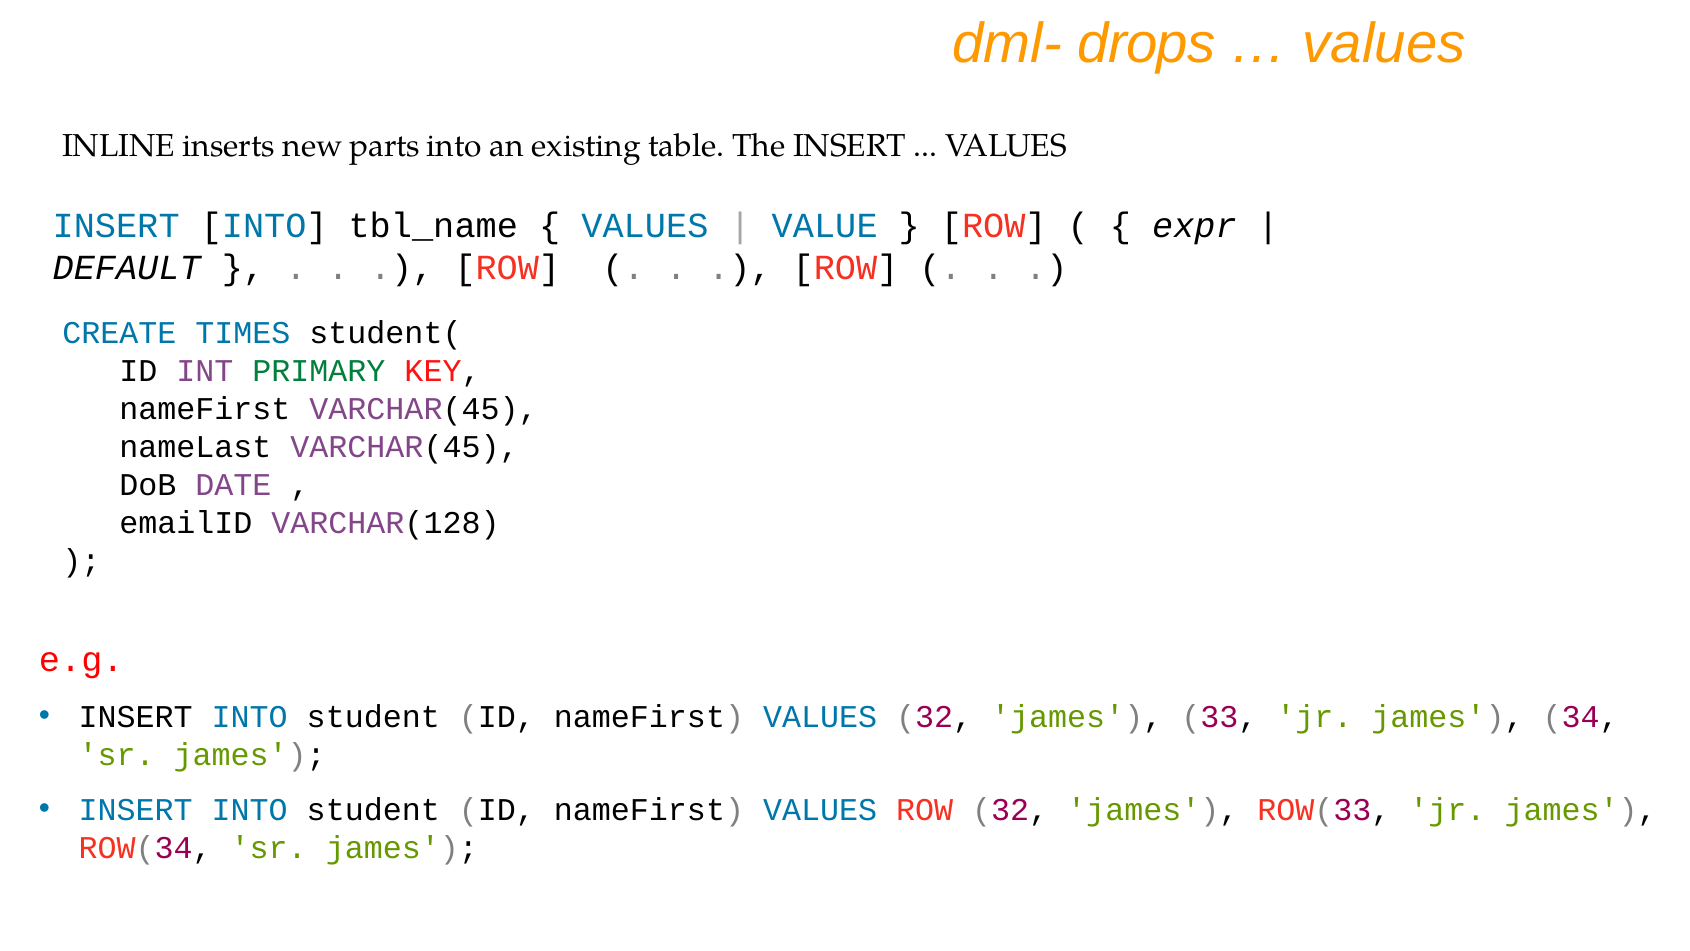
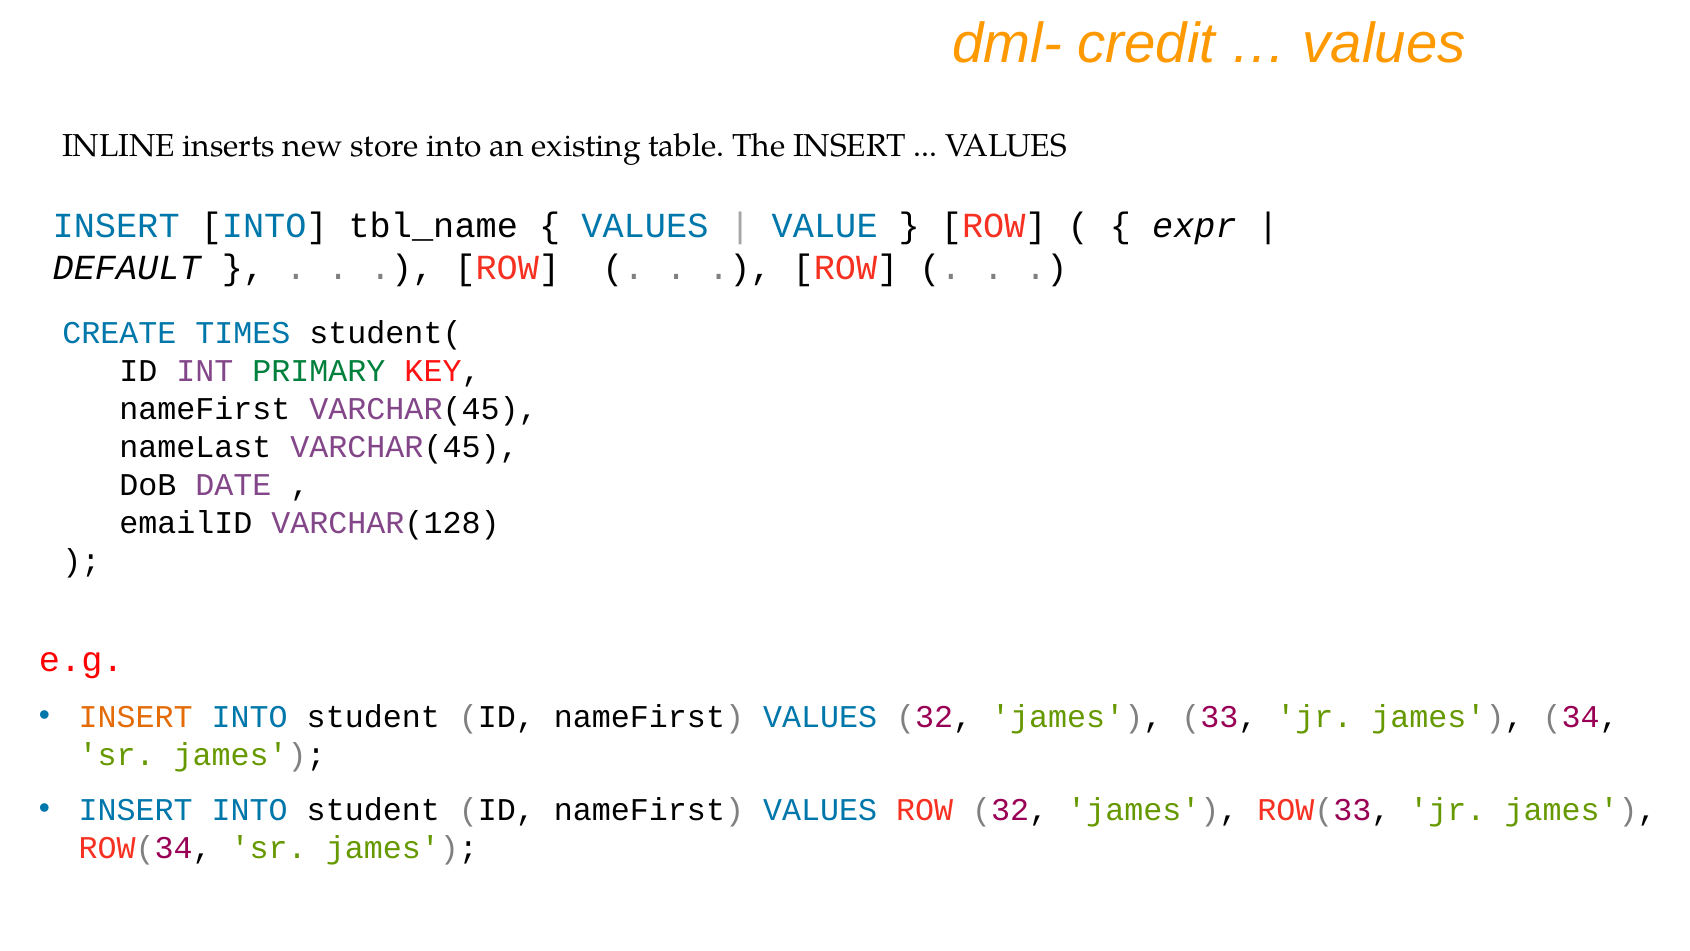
drops: drops -> credit (1146, 44)
parts: parts -> store (385, 146)
INSERT colour: black -> orange (136, 717)
